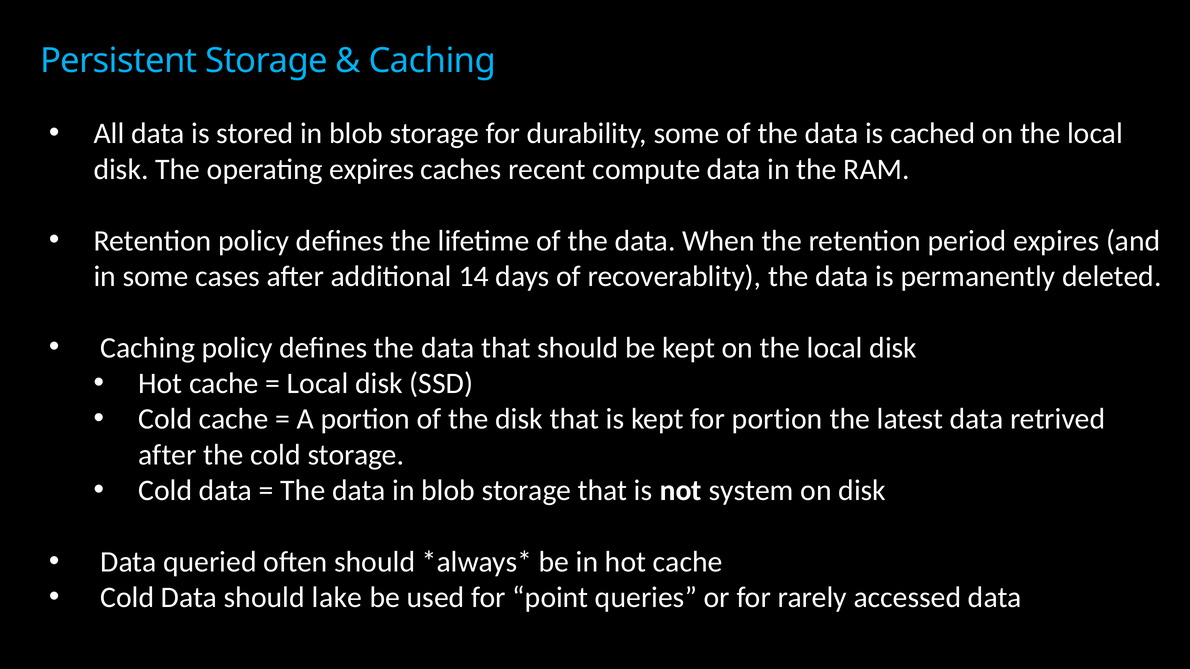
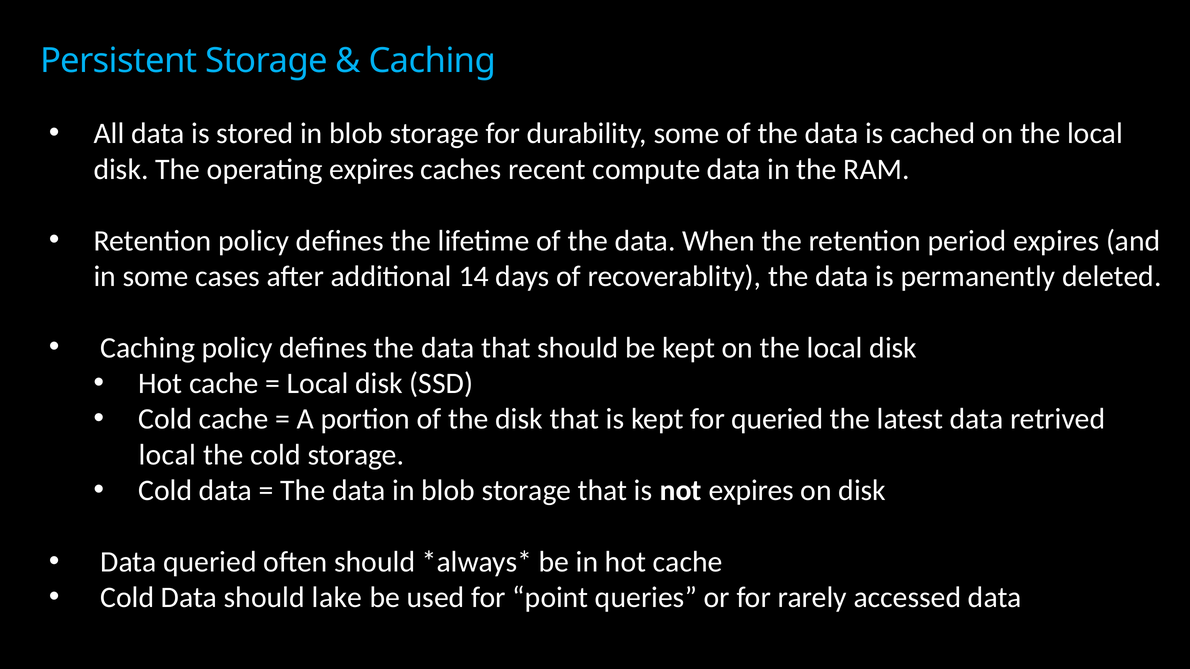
for portion: portion -> queried (777, 419)
after: after -> local (167, 455)
not system: system -> expires (751, 491)
